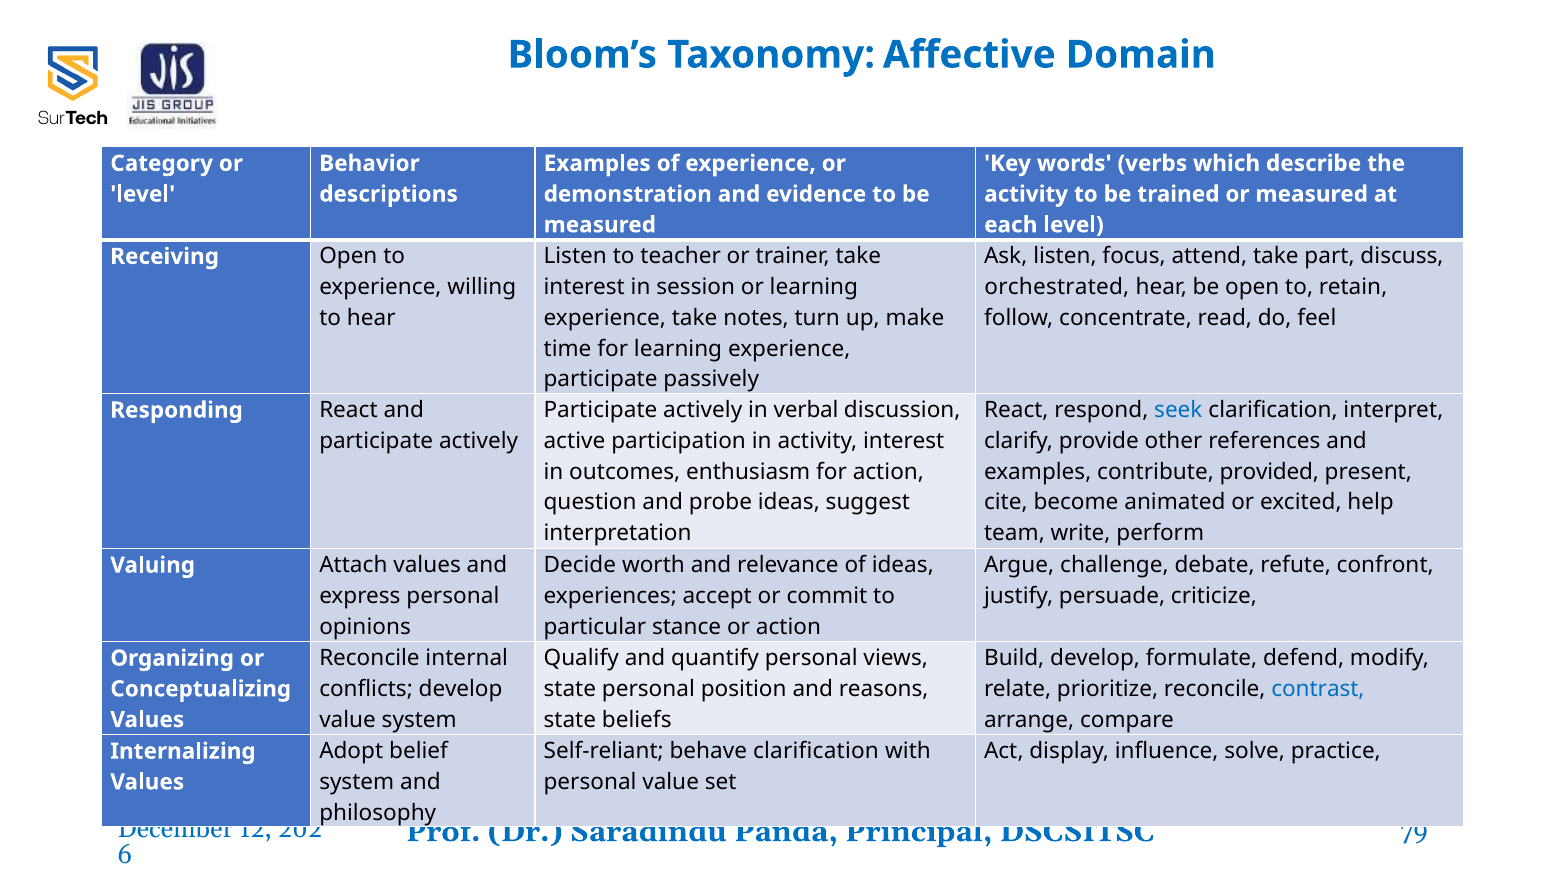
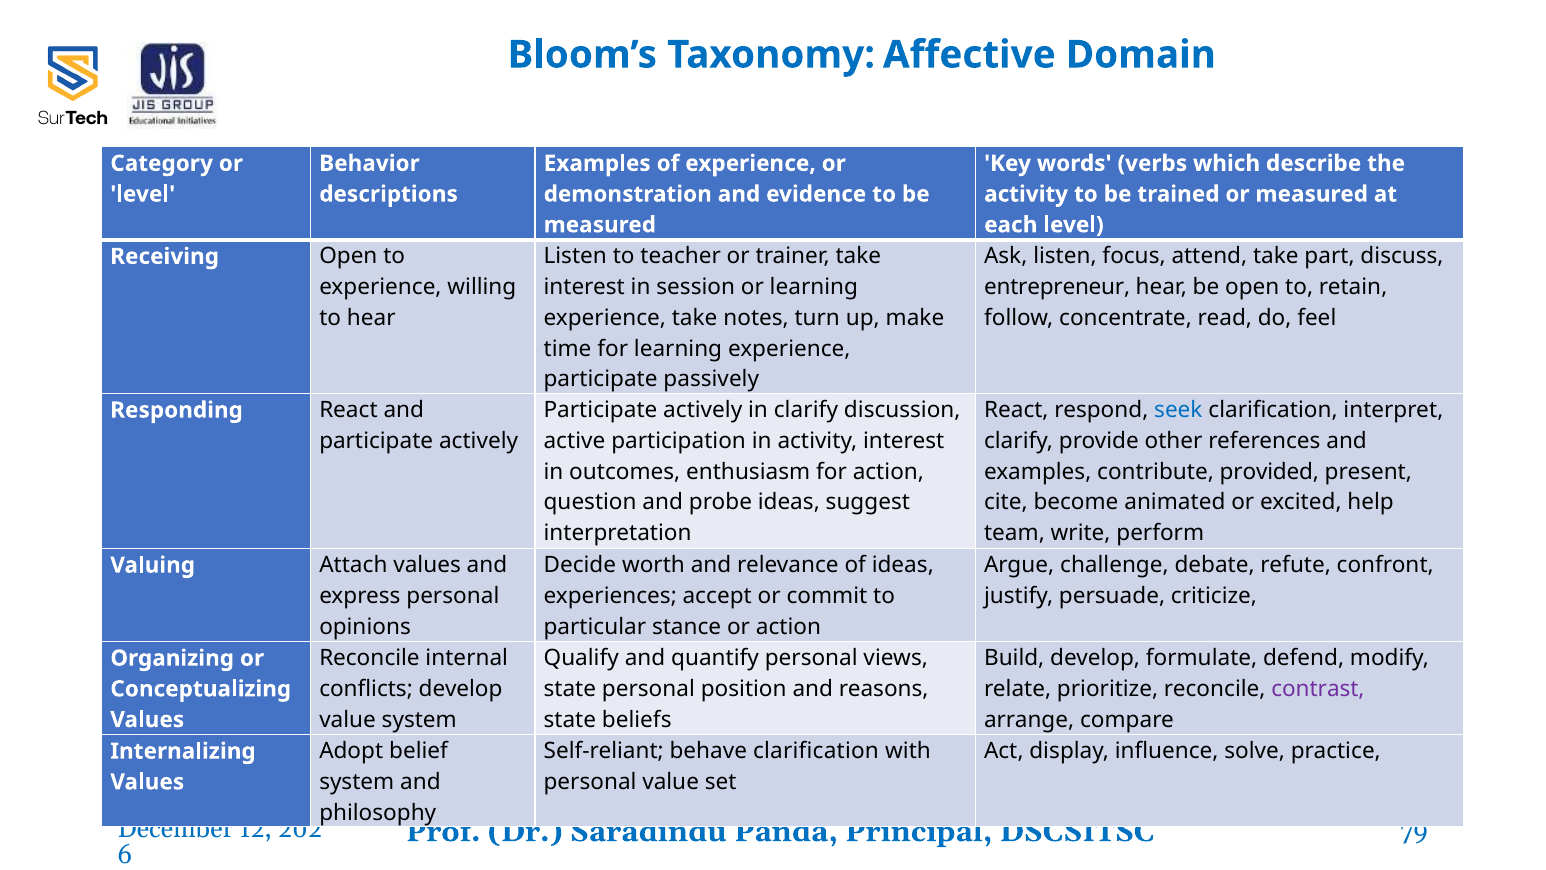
orchestrated: orchestrated -> entrepreneur (1057, 287)
in verbal: verbal -> clarify (806, 410)
contrast colour: blue -> purple (1318, 689)
